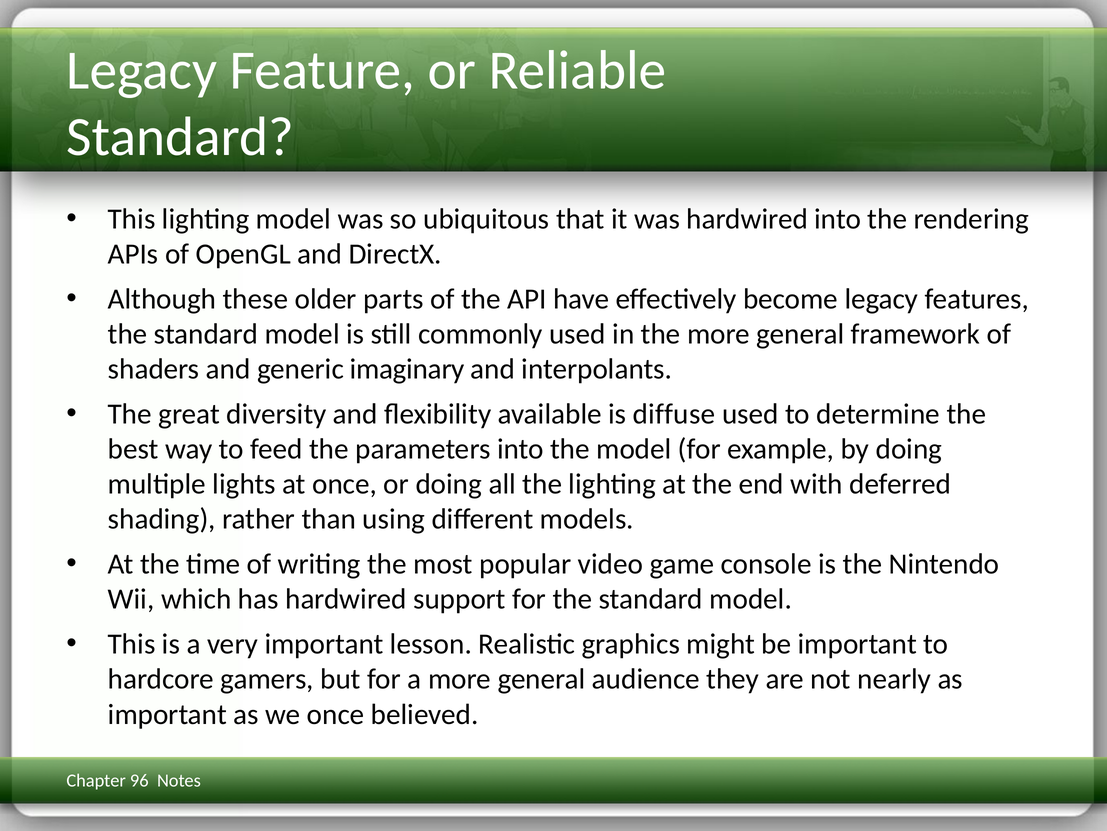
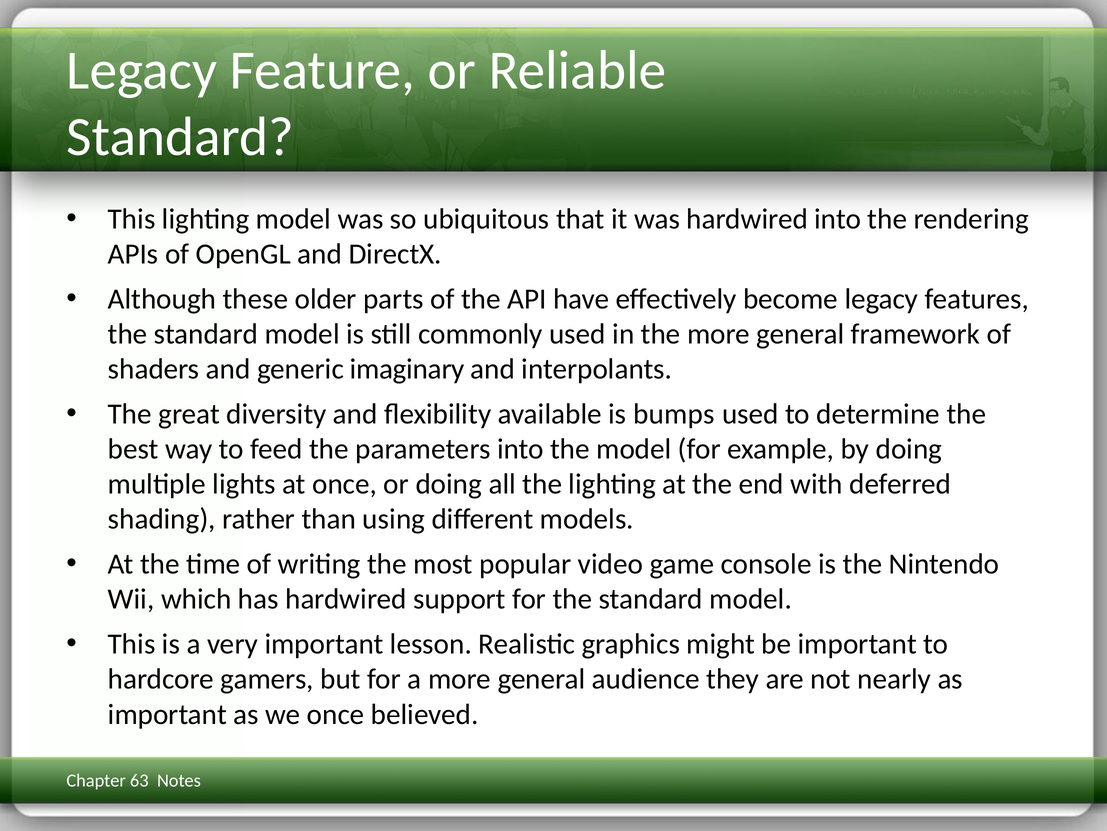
diffuse: diffuse -> bumps (674, 414)
96: 96 -> 63 (139, 780)
